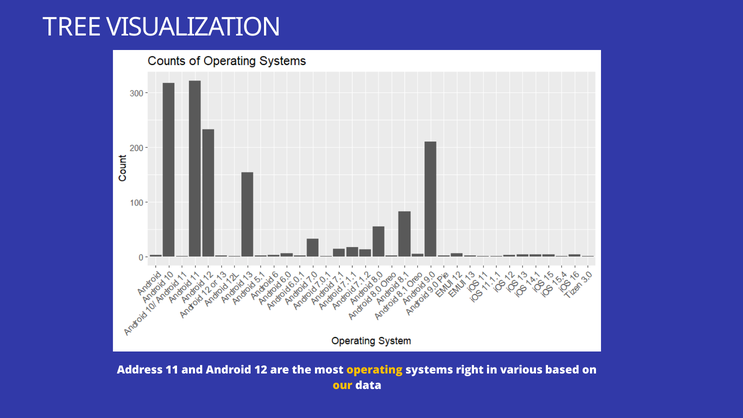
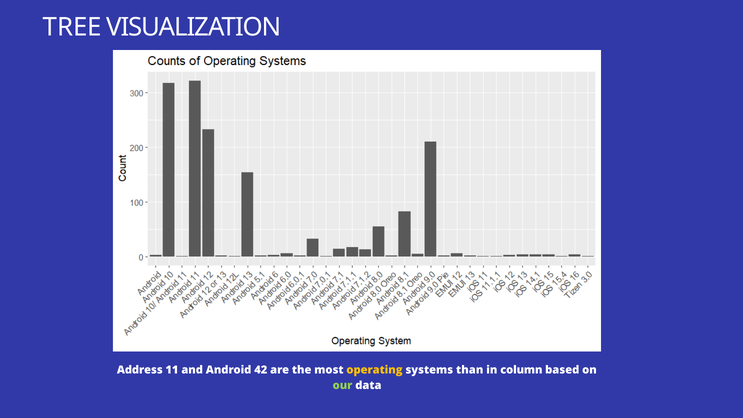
12: 12 -> 42 (261, 370)
right: right -> than (470, 370)
various: various -> column (521, 370)
our colour: yellow -> light green (343, 386)
